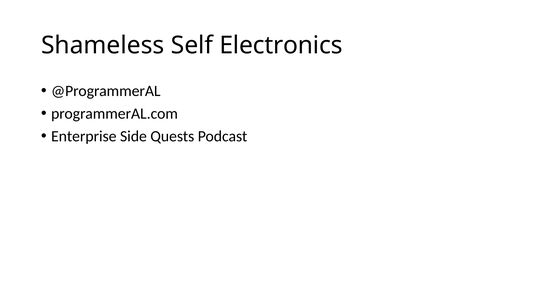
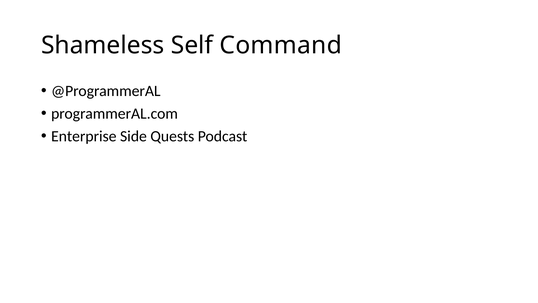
Electronics: Electronics -> Command (281, 45)
